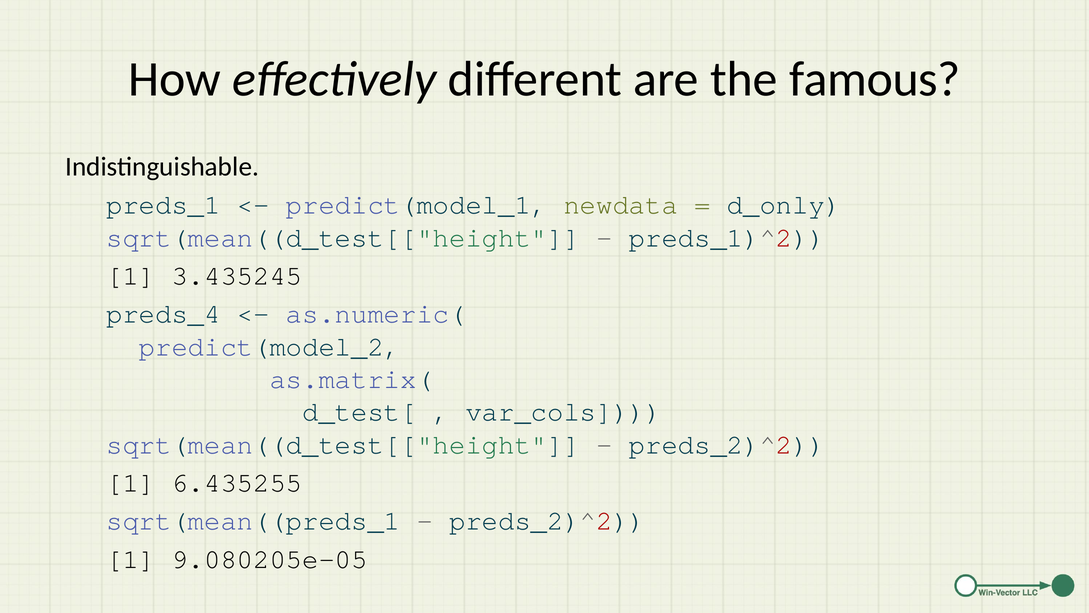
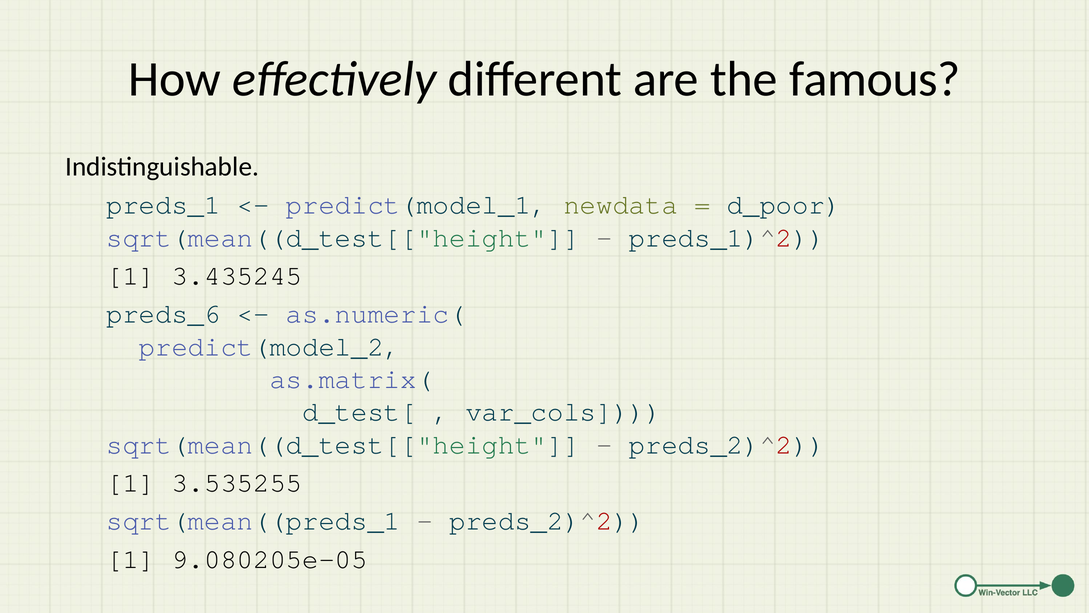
d_only: d_only -> d_poor (784, 205)
preds_4: preds_4 -> preds_6 (163, 314)
6.435255: 6.435255 -> 3.535255 (237, 482)
